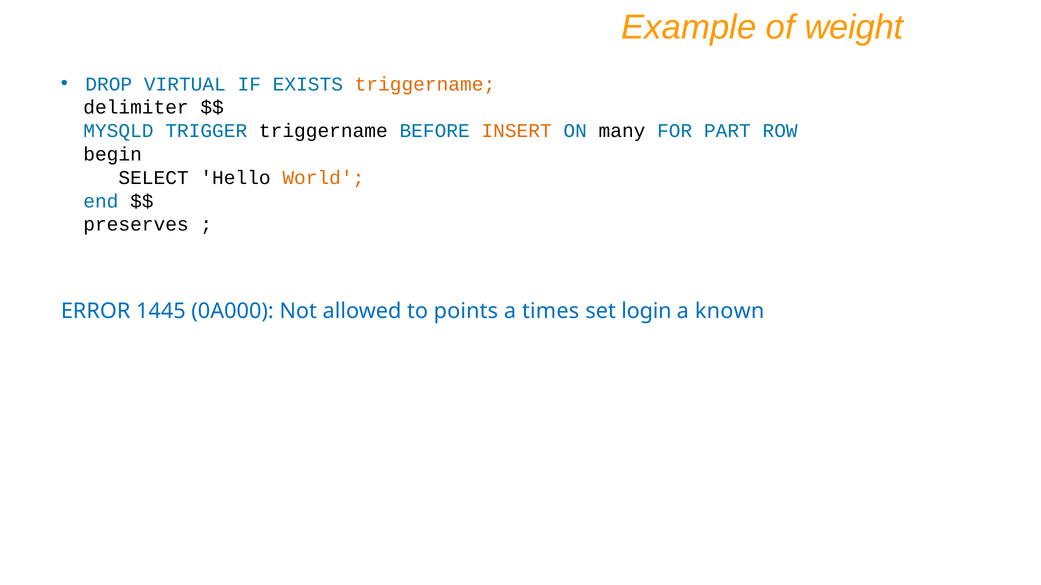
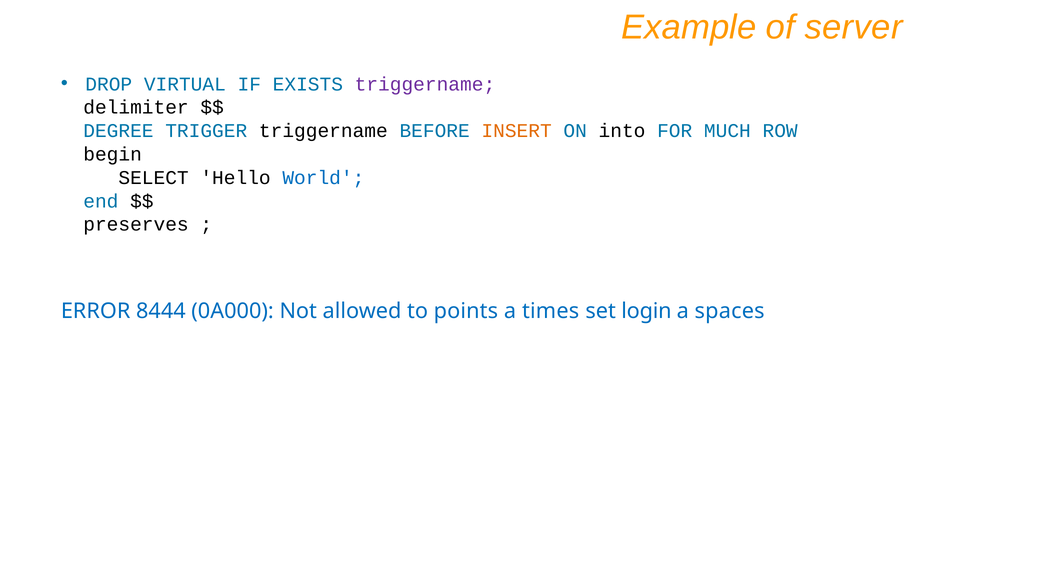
weight: weight -> server (854, 27)
triggername colour: orange -> purple (425, 84)
MYSQLD: MYSQLD -> DEGREE (118, 131)
many: many -> into (622, 131)
PART: PART -> MUCH (727, 131)
World colour: orange -> blue (323, 178)
1445: 1445 -> 8444 (161, 311)
known: known -> spaces (730, 311)
